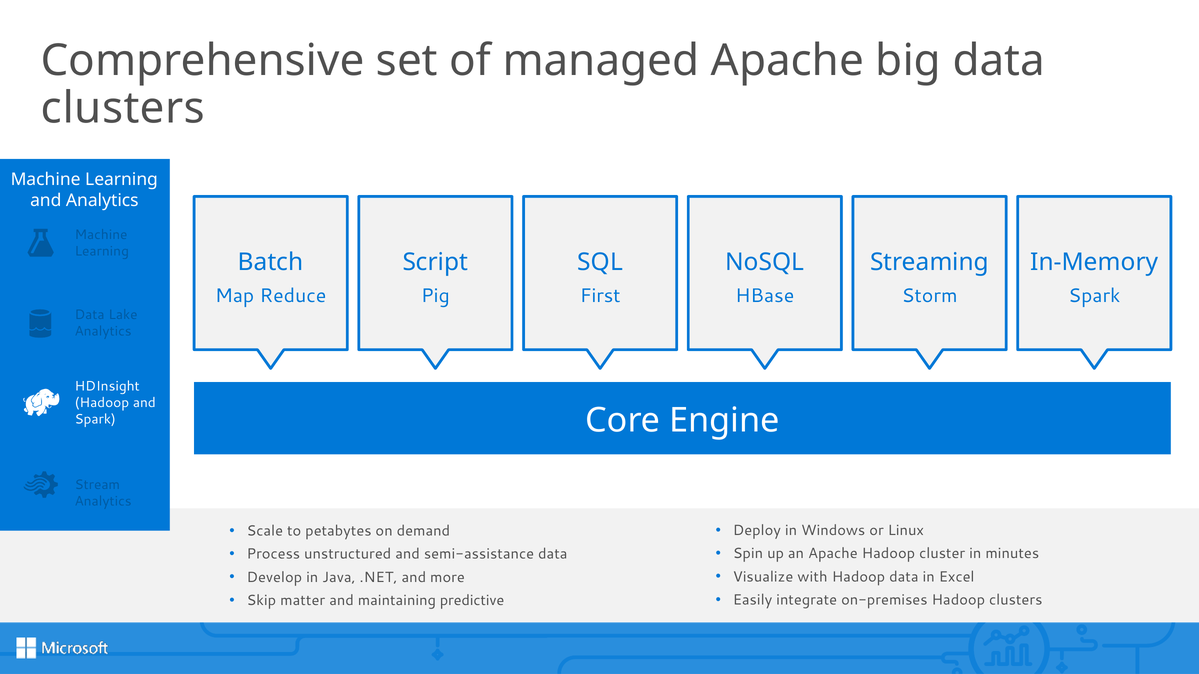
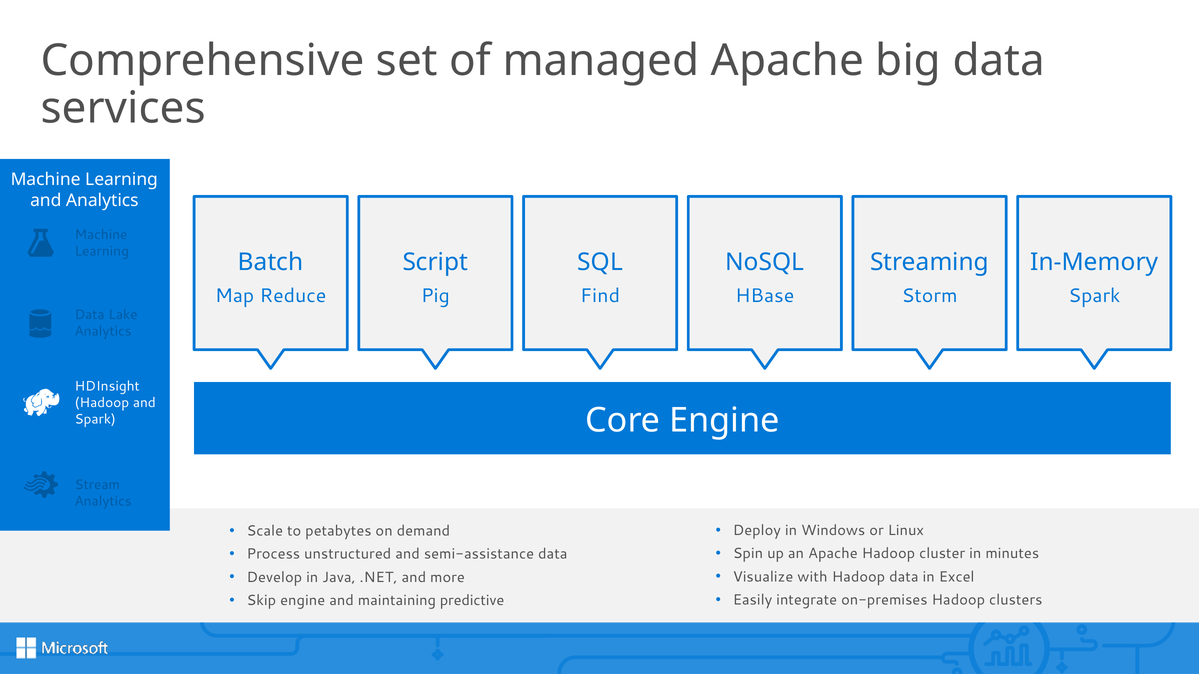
clusters: clusters -> services (123, 108)
First: First -> Find (600, 296)
Skip matter: matter -> engine (303, 601)
